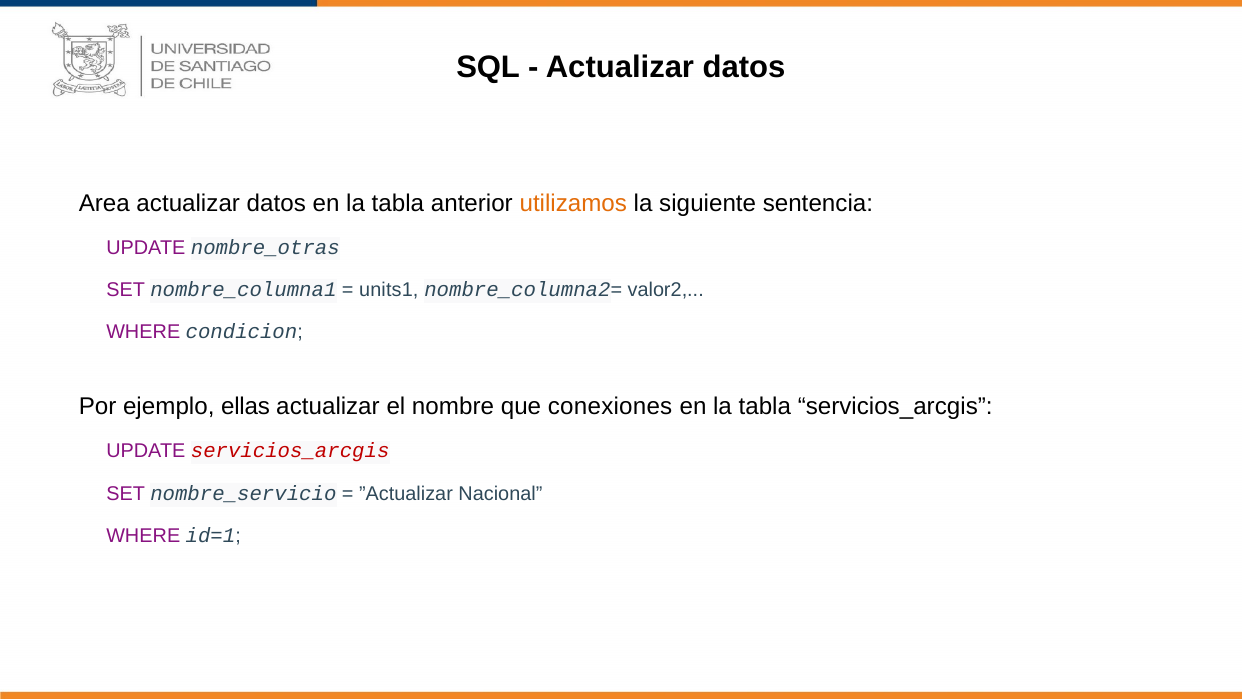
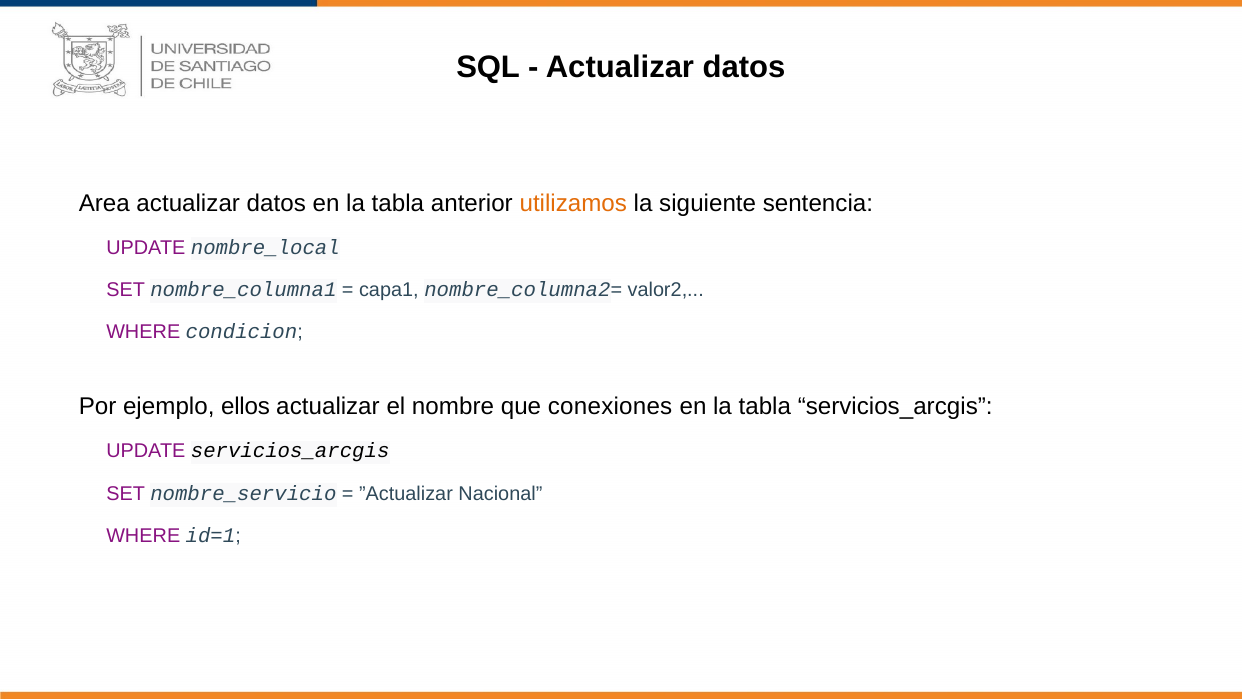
nombre_otras: nombre_otras -> nombre_local (265, 247)
units1: units1 -> capa1 (389, 290)
ellas: ellas -> ellos (246, 407)
servicios_arcgis colour: red -> black (290, 451)
